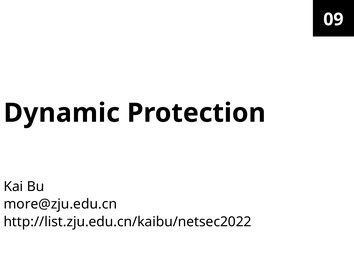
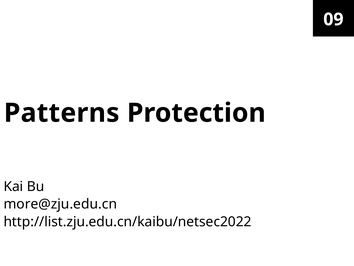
Dynamic: Dynamic -> Patterns (62, 113)
